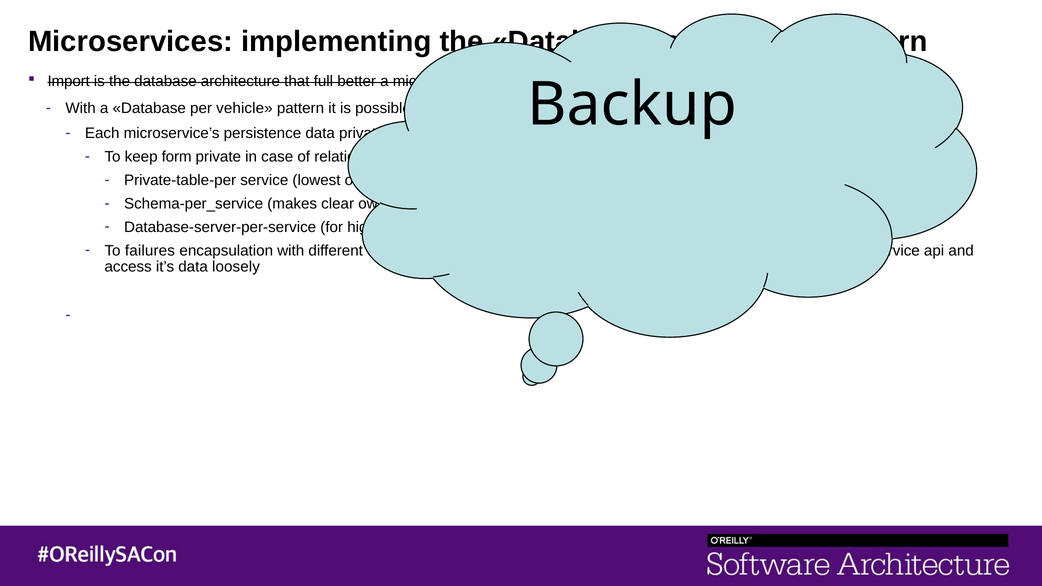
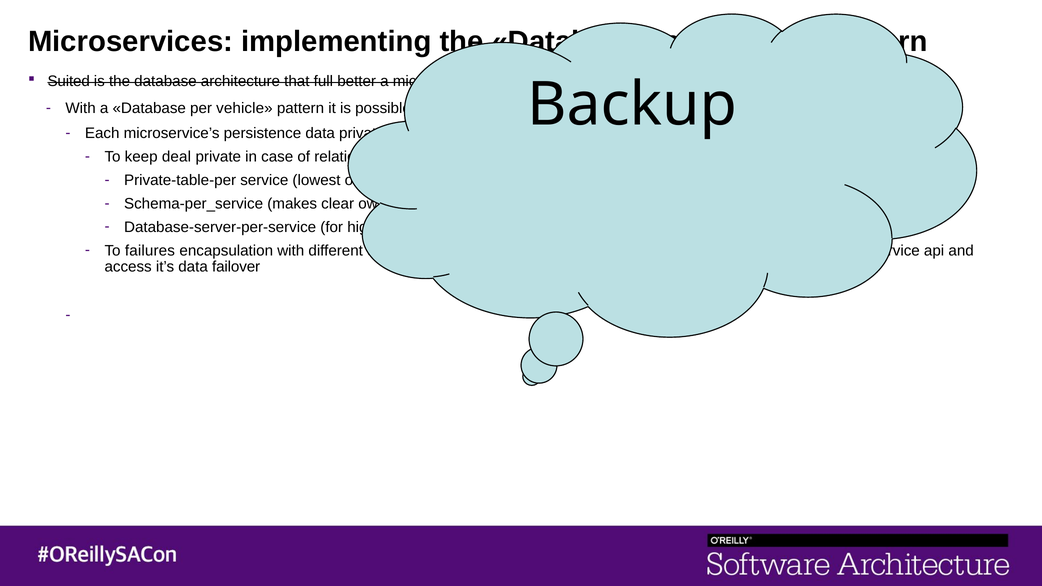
Import: Import -> Suited (69, 81)
form: form -> deal (176, 157)
loosely: loosely -> failover (236, 267)
